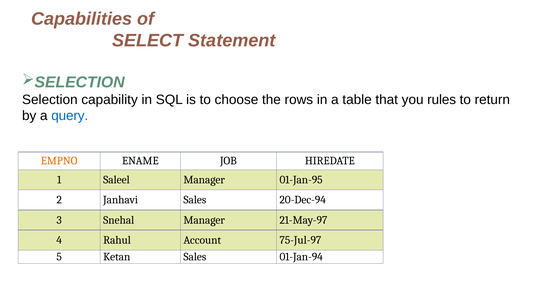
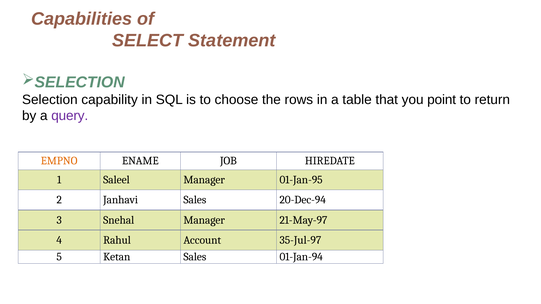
rules: rules -> point (442, 100)
query colour: blue -> purple (70, 116)
75-Jul-97: 75-Jul-97 -> 35-Jul-97 (300, 240)
